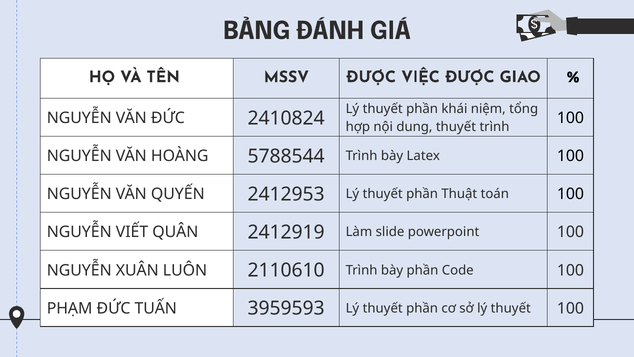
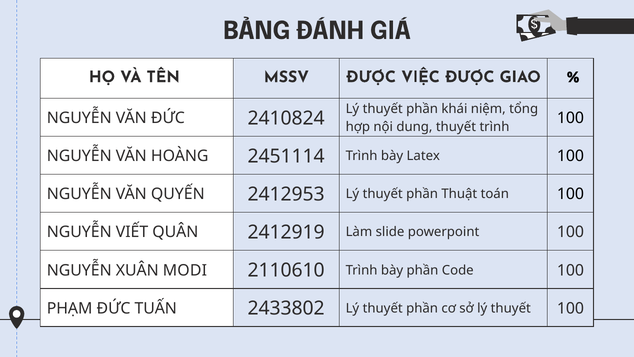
5788544: 5788544 -> 2451114 (286, 156)
LUÔN: LUÔN -> MODI (185, 270)
3959593: 3959593 -> 2433802 (286, 308)
